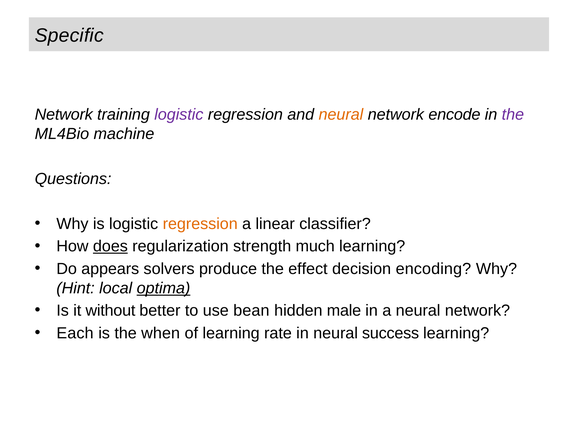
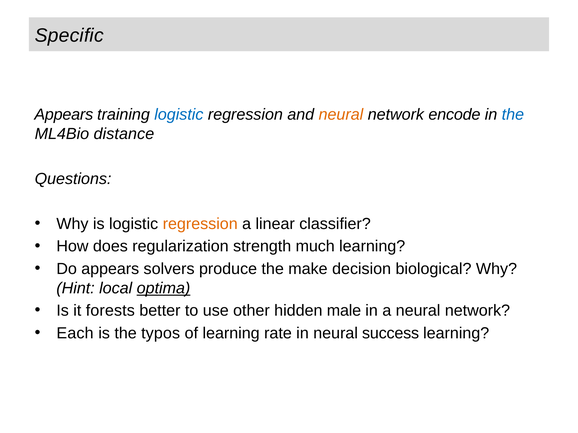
Network: Network -> Appears (64, 115)
logistic colour: purple -> blue (179, 115)
the colour: purple -> blue (513, 115)
machine: machine -> distance (124, 134)
does underline: present -> none (110, 247)
effect: effect -> make (308, 269)
encoding: encoding -> biological (433, 269)
without: without -> forests (110, 311)
bean: bean -> other (251, 311)
when: when -> typos (161, 333)
